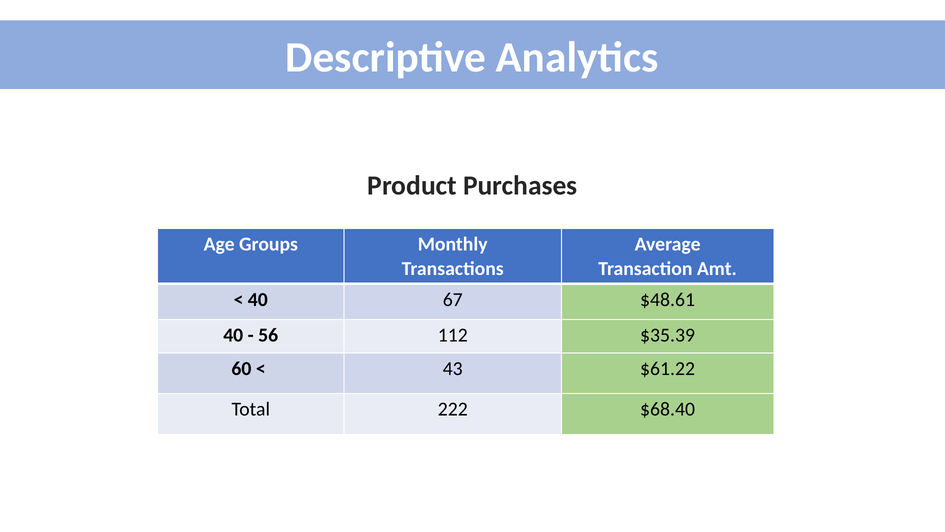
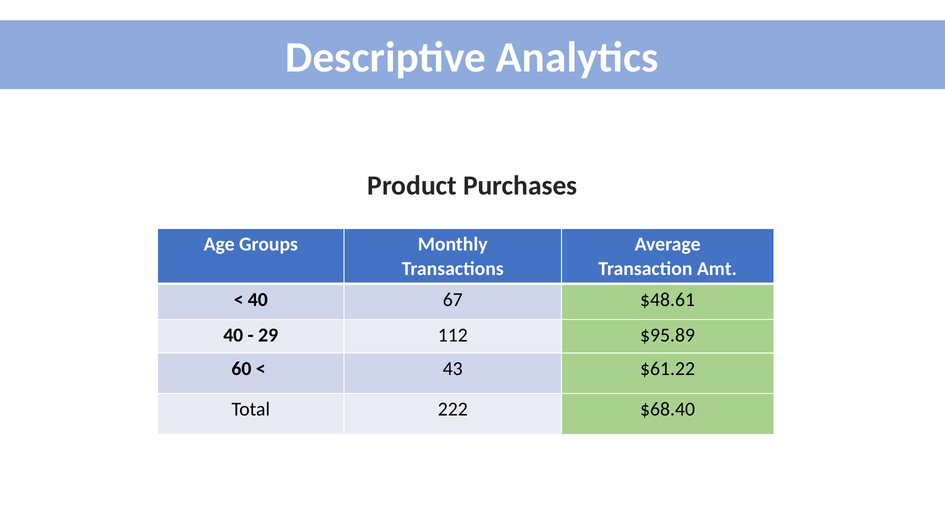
56: 56 -> 29 (268, 335)
$35.39: $35.39 -> $95.89 (668, 335)
